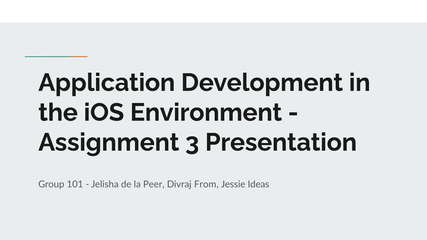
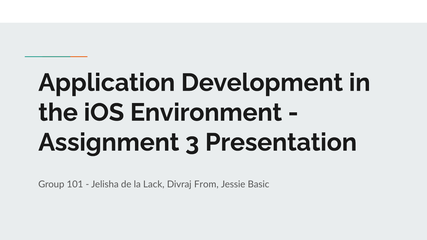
Peer: Peer -> Lack (154, 184)
Ideas: Ideas -> Basic (259, 184)
